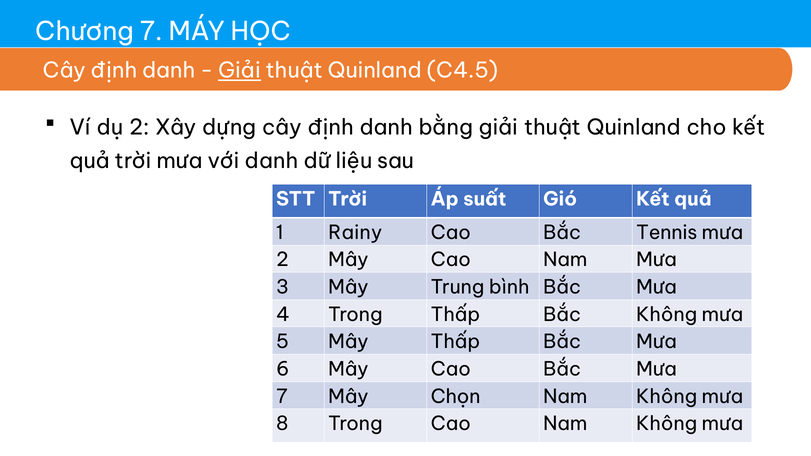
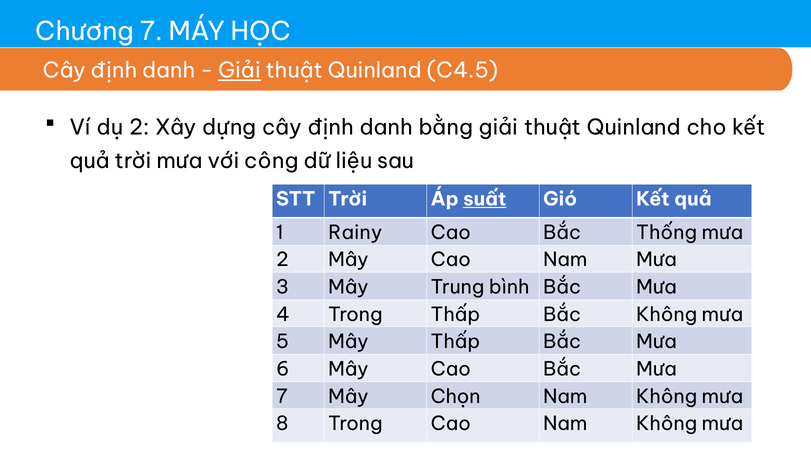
với danh: danh -> công (272, 161)
suất underline: none -> present (485, 199)
Tennis: Tennis -> Thống (667, 233)
